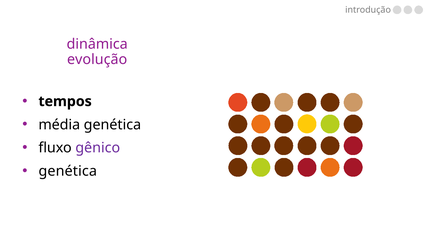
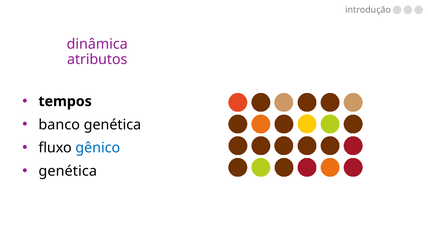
evolução: evolução -> atributos (97, 59)
média: média -> banco (59, 125)
gênico colour: purple -> blue (98, 148)
